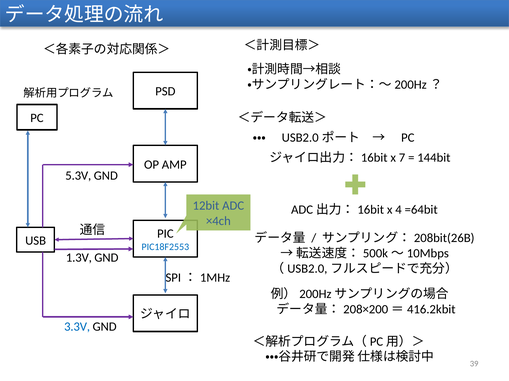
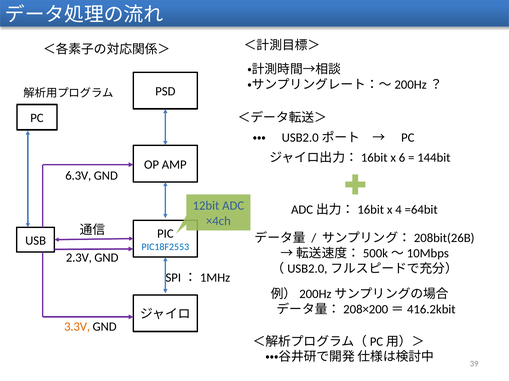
7: 7 -> 6 (402, 158)
5.3V: 5.3V -> 6.3V (78, 176)
1.3V: 1.3V -> 2.3V (79, 258)
3.3V colour: blue -> orange (77, 327)
